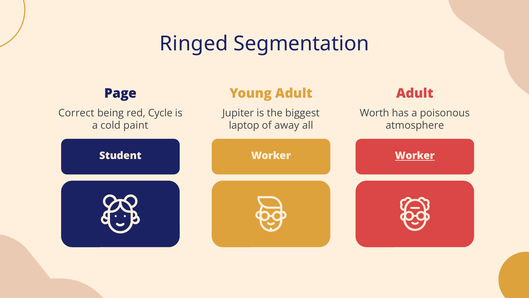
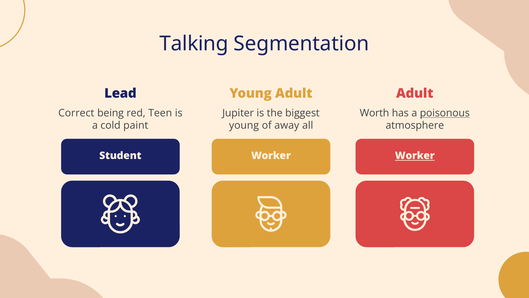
Ringed: Ringed -> Talking (194, 44)
Page: Page -> Lead (120, 93)
Cycle: Cycle -> Teen (160, 113)
poisonous underline: none -> present (445, 113)
laptop: laptop -> young (244, 125)
